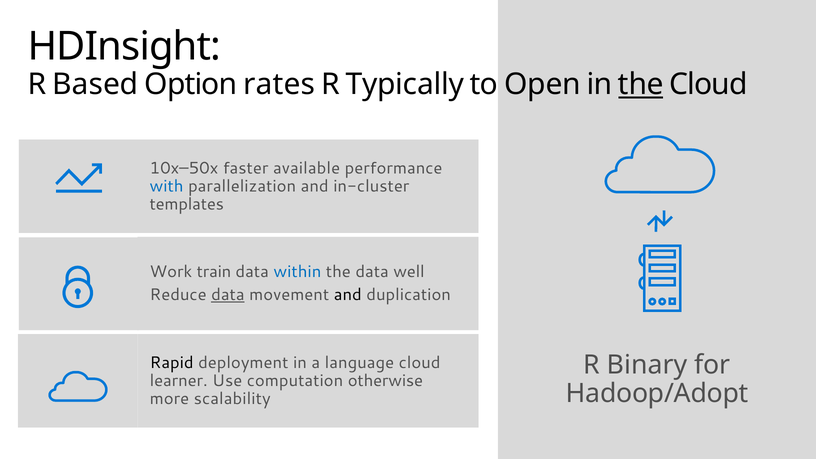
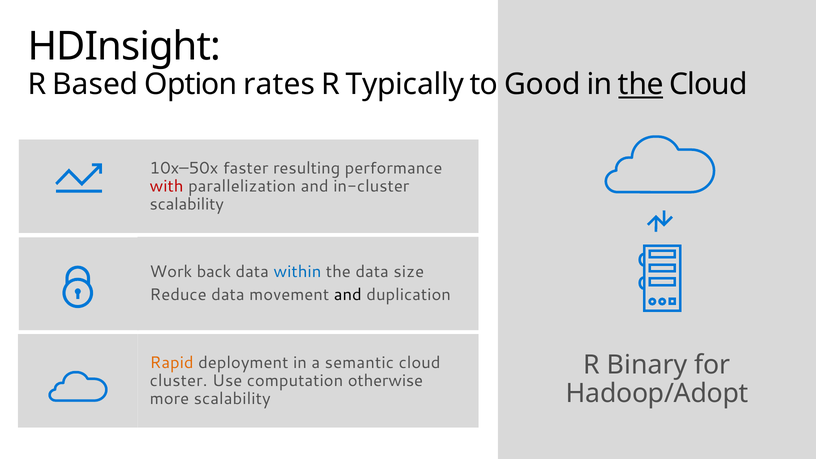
Open: Open -> Good (542, 85)
available: available -> resulting (307, 168)
with colour: blue -> red (167, 186)
templates: templates -> scalability (187, 204)
train: train -> back (214, 272)
well: well -> size (409, 272)
data underline: present -> none (228, 295)
Rapid colour: black -> orange (172, 363)
language: language -> semantic (359, 363)
learner: learner -> cluster (179, 381)
